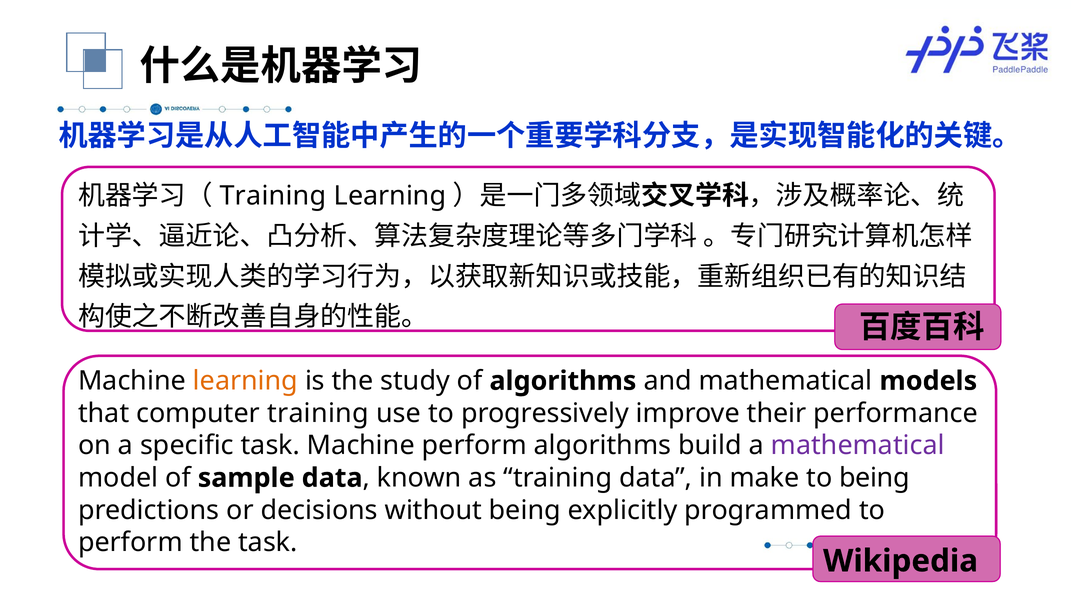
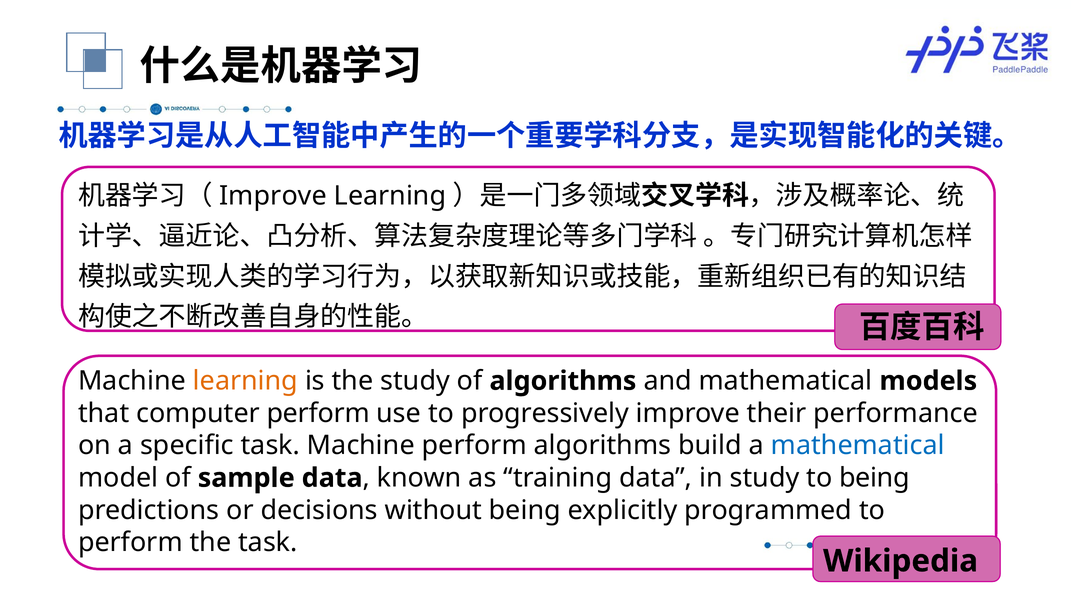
Training: Training -> Improve (273, 196)
computer training: training -> perform (318, 413)
mathematical colour: purple -> blue (858, 445)
in make: make -> study (765, 478)
